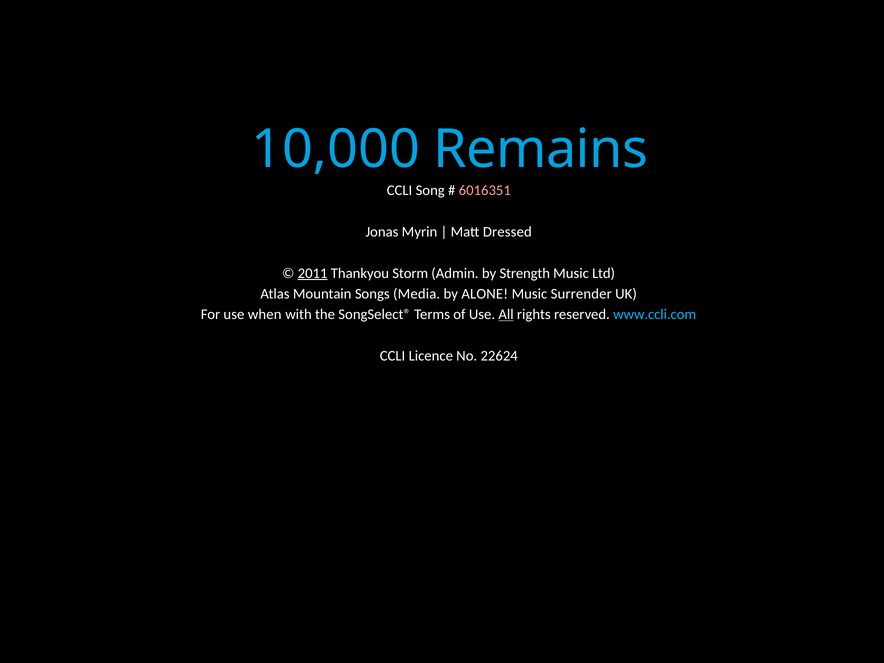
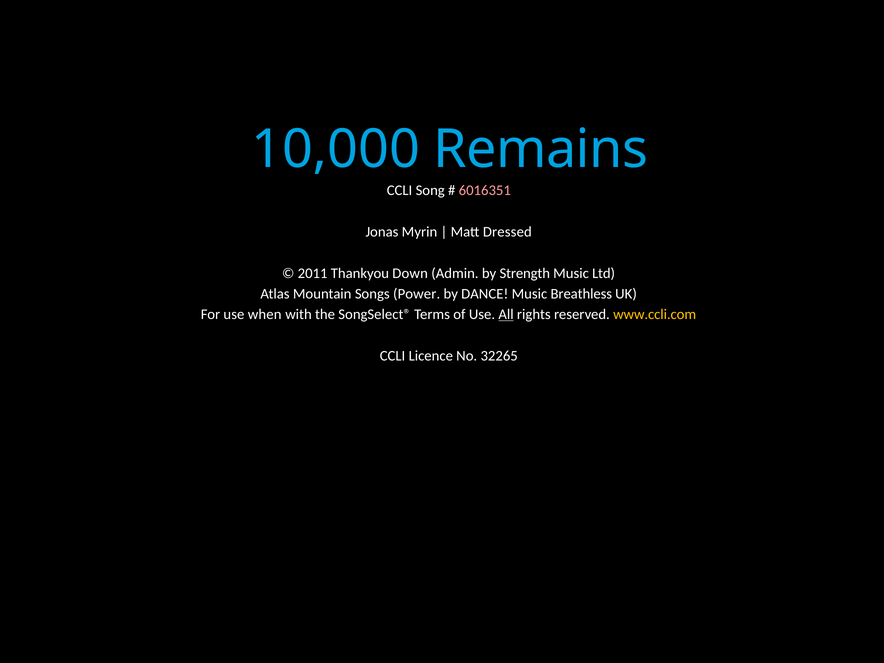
2011 underline: present -> none (313, 273)
Storm: Storm -> Down (410, 273)
Media: Media -> Power (417, 294)
ALONE: ALONE -> DANCE (485, 294)
Surrender: Surrender -> Breathless (581, 294)
www.ccli.com colour: light blue -> yellow (655, 314)
22624: 22624 -> 32265 (499, 356)
